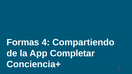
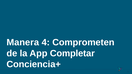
Formas: Formas -> Manera (23, 42)
Compartiendo: Compartiendo -> Comprometen (83, 42)
